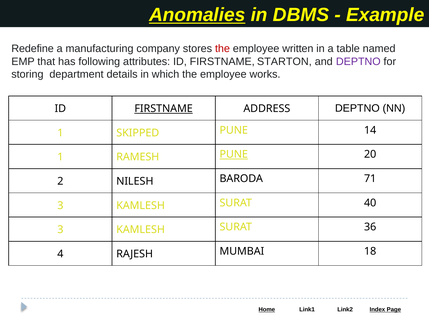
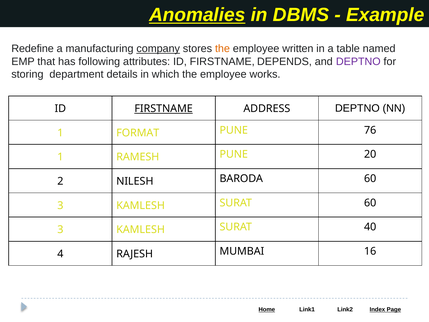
company underline: none -> present (158, 49)
the colour: red -> orange (222, 49)
STARTON: STARTON -> DEPENDS (284, 61)
SKIPPED: SKIPPED -> FORMAT (138, 133)
14: 14 -> 76 (370, 130)
PUNE underline: present -> none (234, 154)
BARODA 71: 71 -> 60 (370, 178)
SURAT 40: 40 -> 60 (370, 203)
36: 36 -> 40 (370, 227)
18: 18 -> 16 (370, 251)
